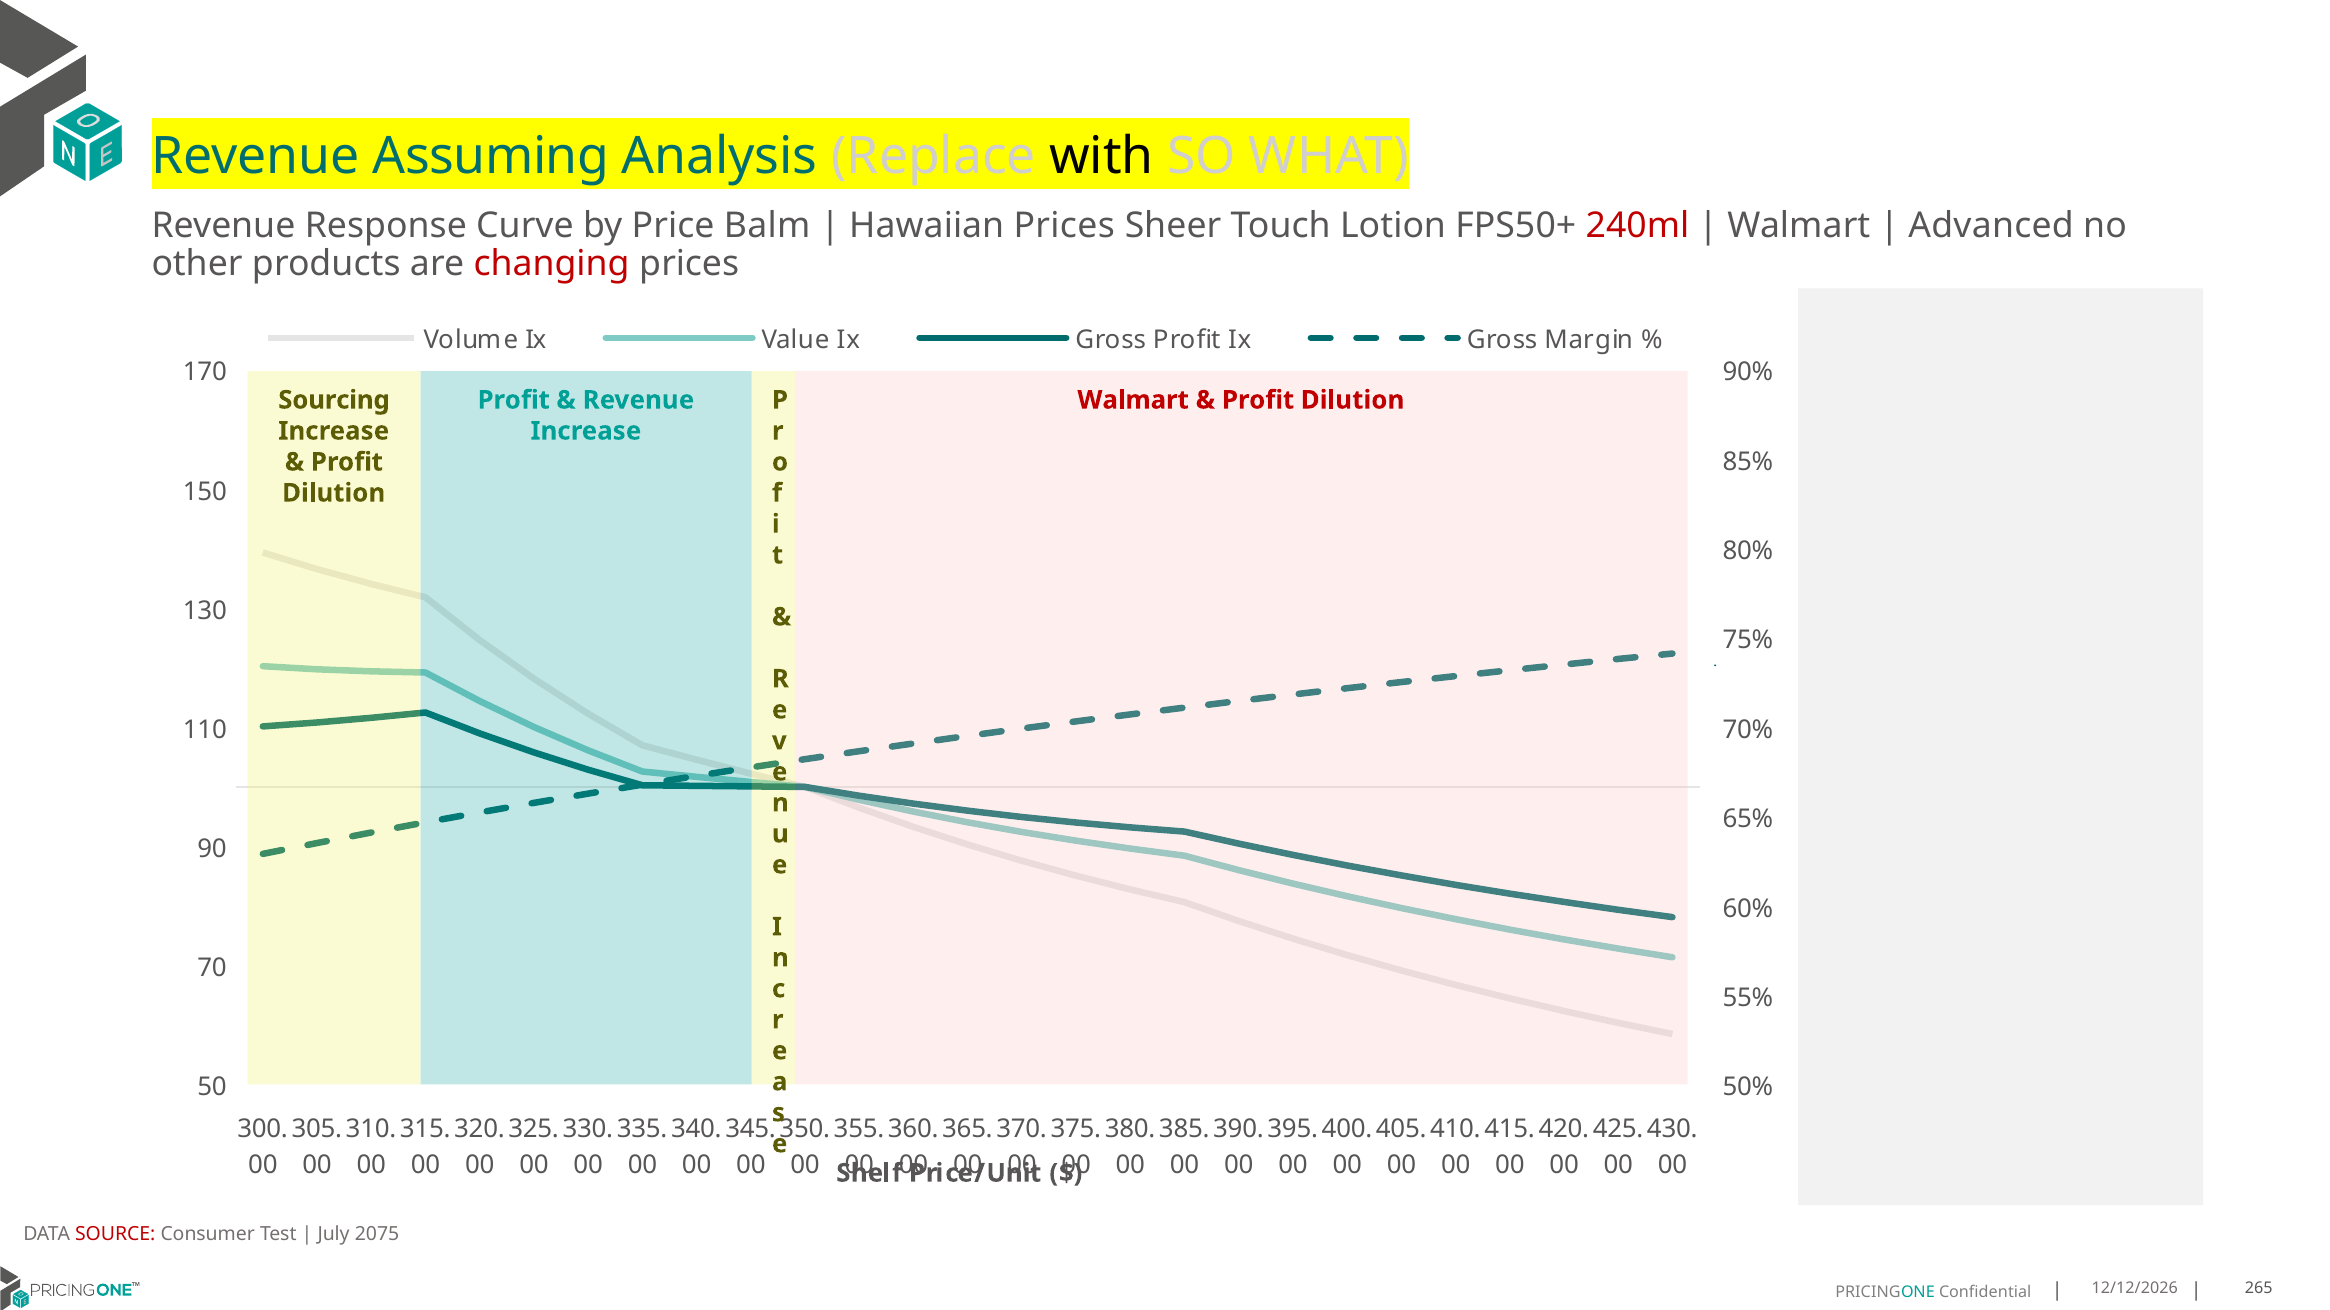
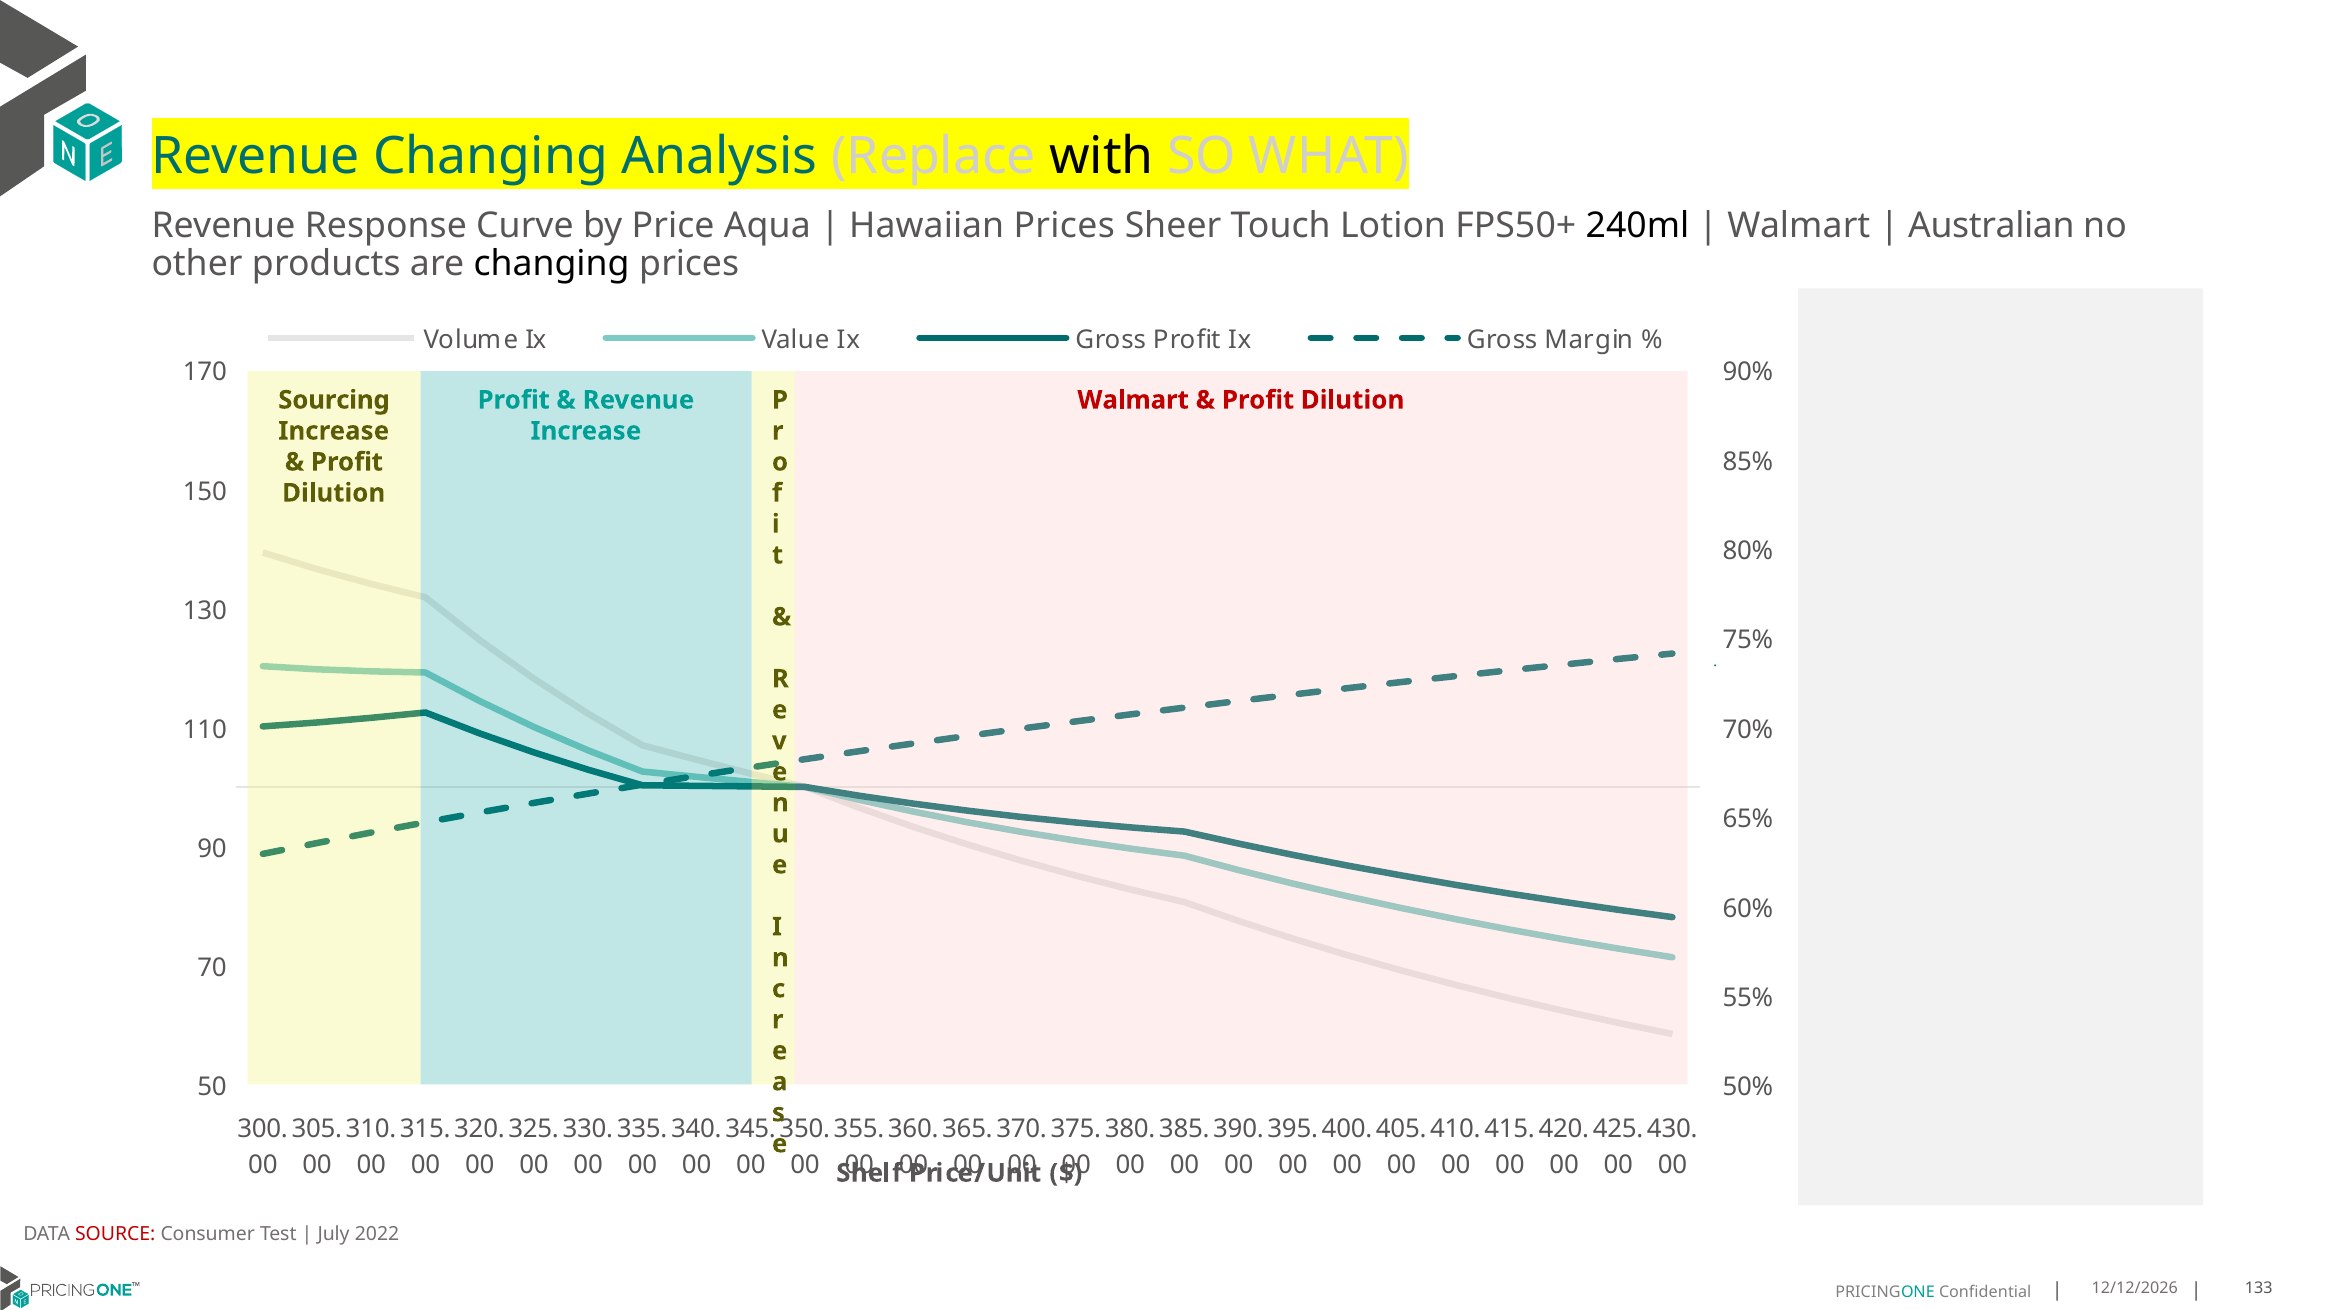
Revenue Assuming: Assuming -> Changing (491, 157)
Balm: Balm -> Aqua (767, 225)
240ml colour: red -> black (1637, 225)
Advanced: Advanced -> Australian (1991, 225)
changing colour: red -> black (552, 264)
2075: 2075 -> 2022 (377, 1234)
265: 265 -> 133 (2259, 1289)
